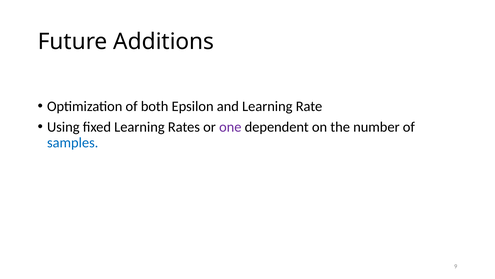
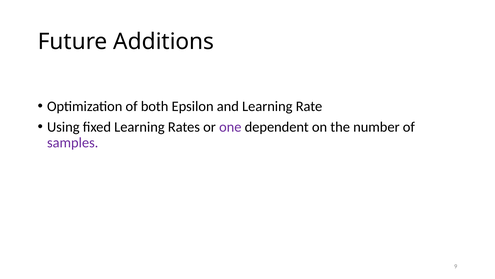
samples colour: blue -> purple (73, 142)
